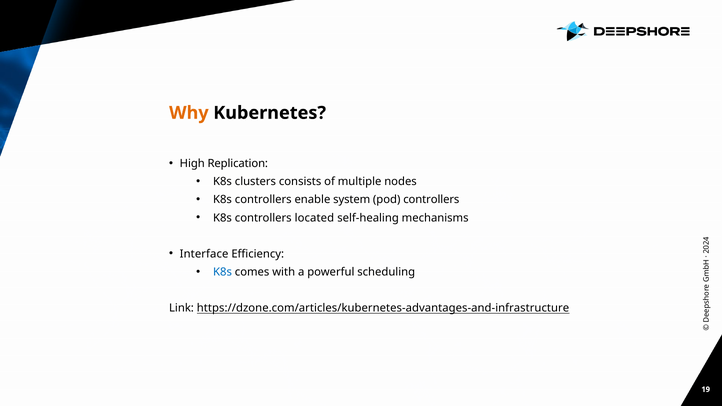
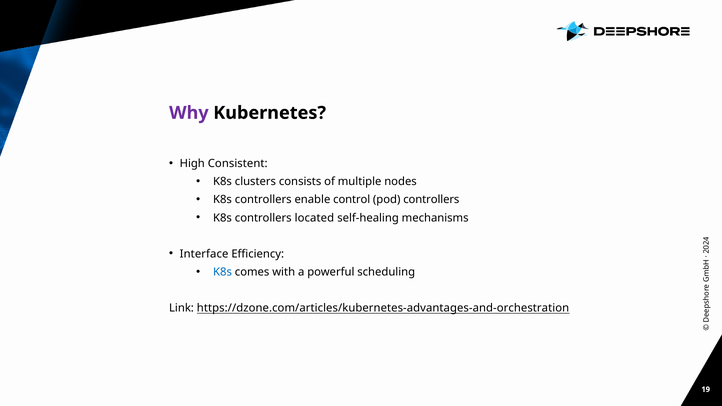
Why colour: orange -> purple (189, 113)
Replication: Replication -> Consistent (238, 164)
system: system -> control (352, 200)
https://dzone.com/articles/kubernetes-advantages-and-infrastructure: https://dzone.com/articles/kubernetes-advantages-and-infrastructure -> https://dzone.com/articles/kubernetes-advantages-and-orchestration (383, 308)
